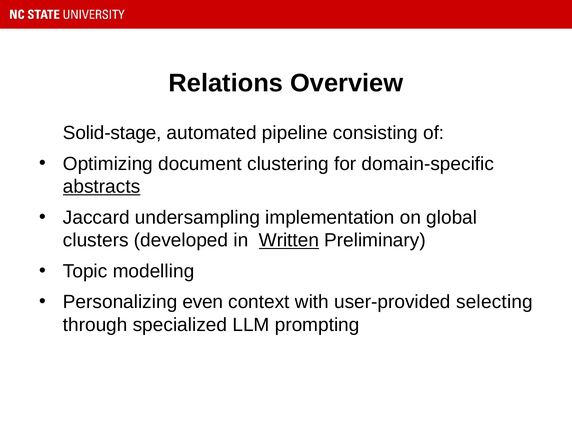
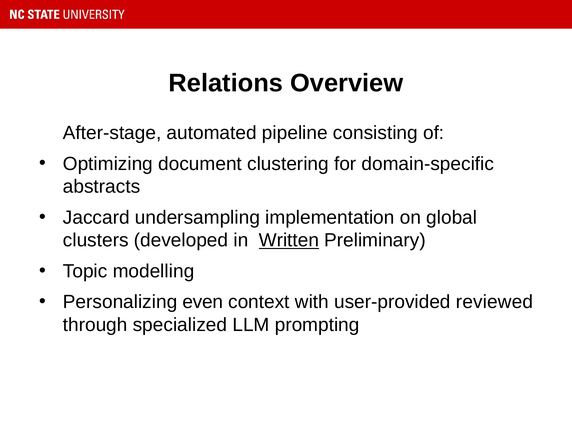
Solid-stage: Solid-stage -> After-stage (112, 133)
abstracts underline: present -> none (102, 187)
selecting: selecting -> reviewed (494, 302)
